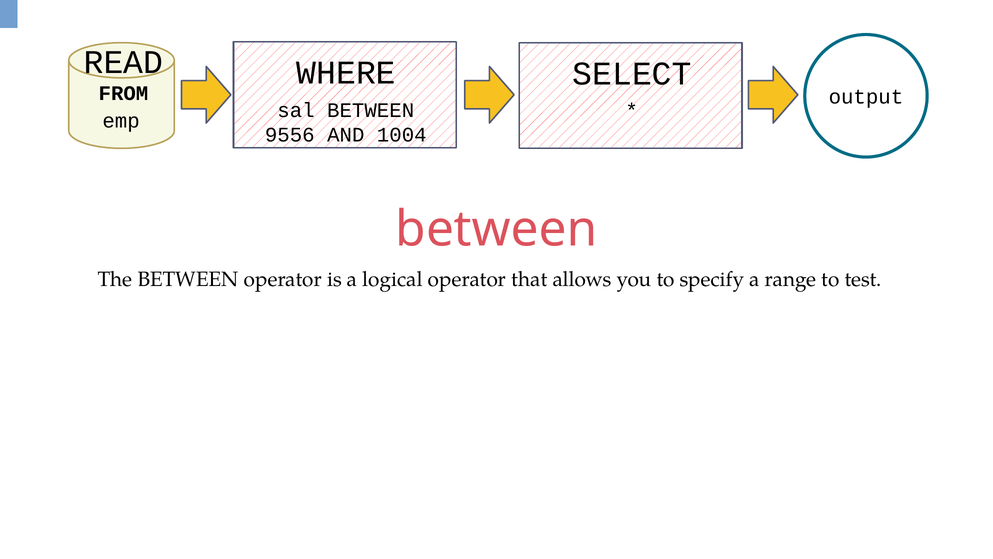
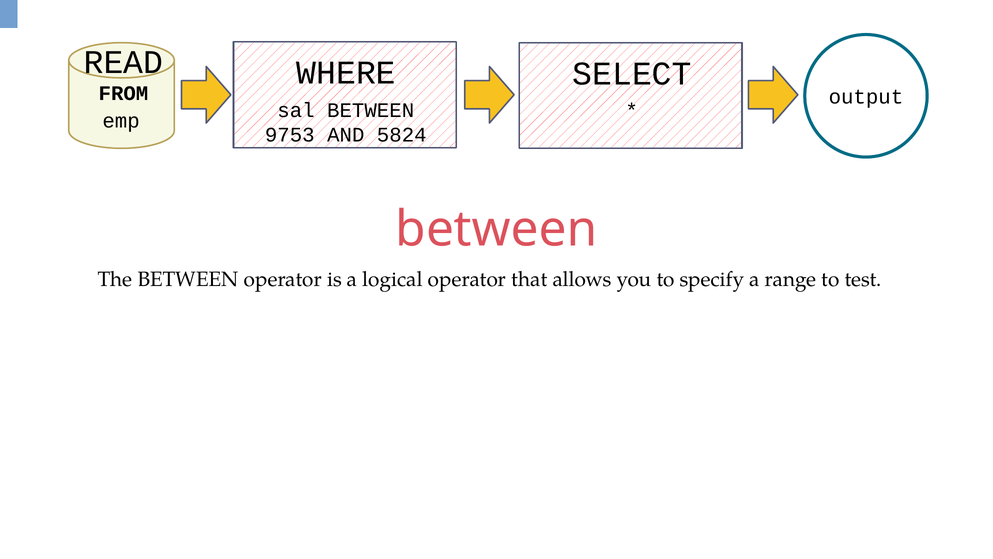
9556: 9556 -> 9753 (290, 135)
1004: 1004 -> 5824 (402, 135)
